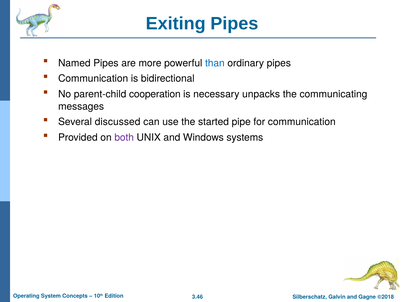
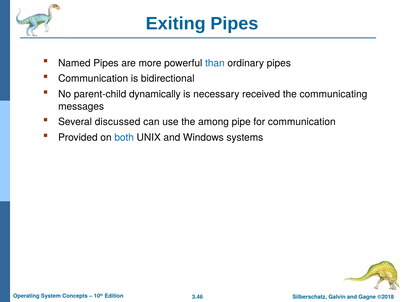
cooperation: cooperation -> dynamically (155, 94)
unpacks: unpacks -> received (261, 94)
started: started -> among (214, 122)
both colour: purple -> blue (124, 138)
